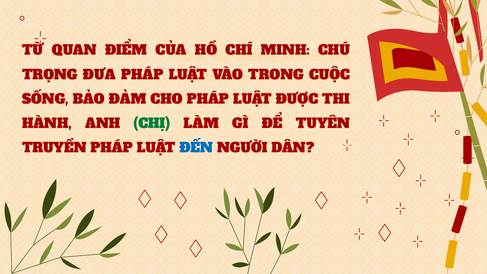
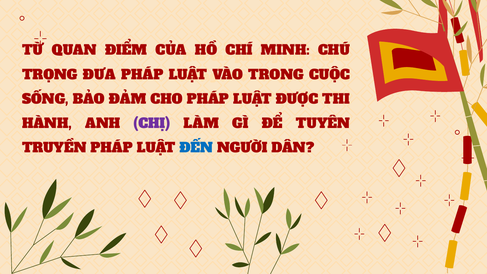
CHỊ colour: green -> purple (152, 124)
